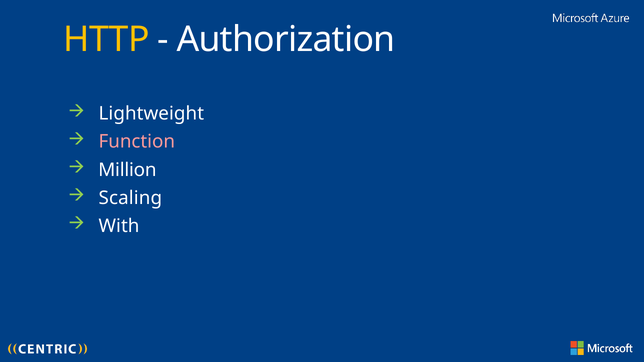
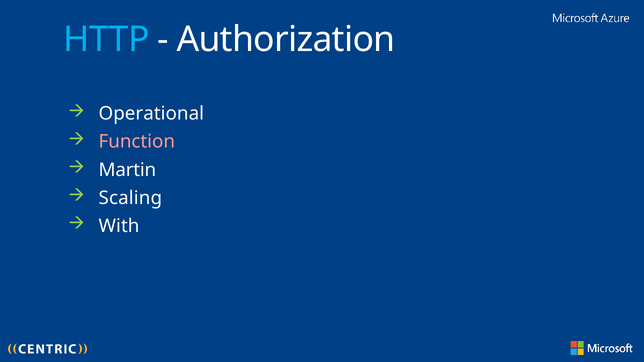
HTTP colour: yellow -> light blue (107, 39)
Lightweight: Lightweight -> Operational (151, 114)
Million: Million -> Martin (127, 170)
